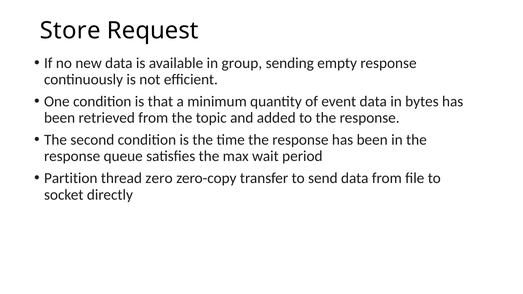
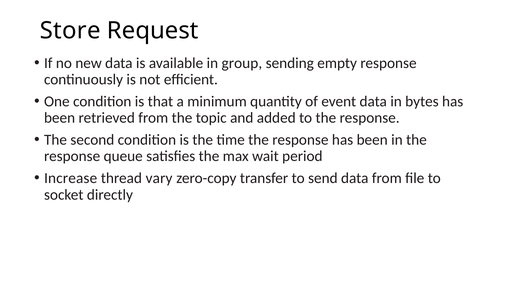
Partition: Partition -> Increase (71, 178)
zero: zero -> vary (159, 178)
